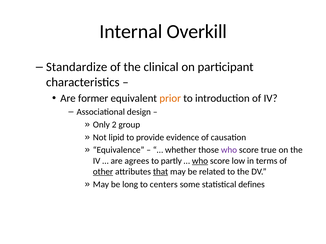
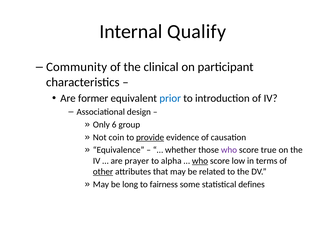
Overkill: Overkill -> Qualify (197, 32)
Standardize: Standardize -> Community (77, 67)
prior colour: orange -> blue (170, 99)
2: 2 -> 6 (114, 125)
lipid: lipid -> coin (116, 138)
provide underline: none -> present (150, 138)
agrees: agrees -> prayer (137, 161)
partly: partly -> alpha (171, 161)
that underline: present -> none (161, 172)
centers: centers -> fairness (164, 185)
